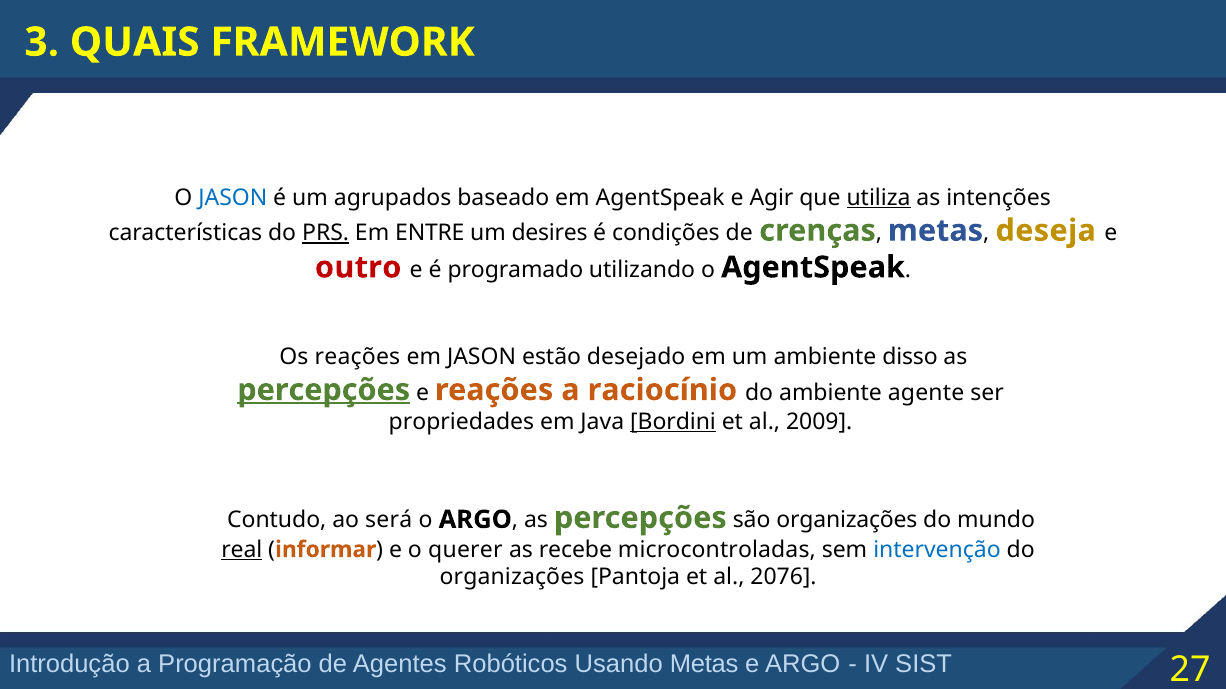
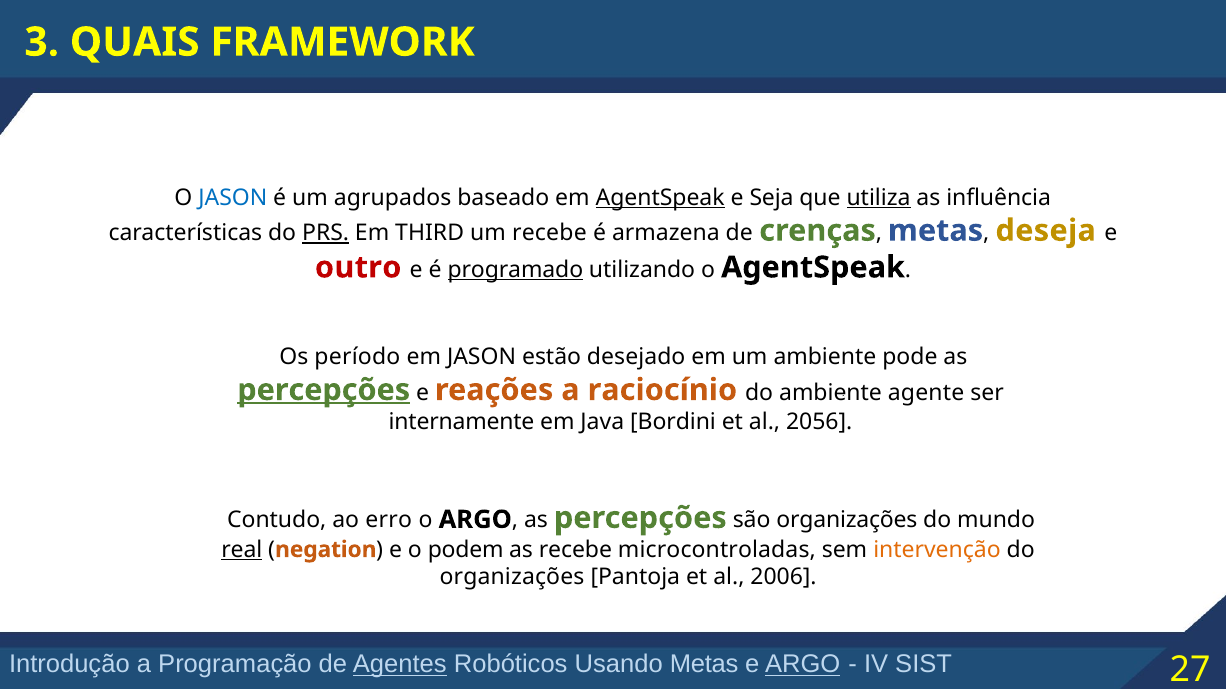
AgentSpeak underline: none -> present (660, 198)
Agir: Agir -> Seja (771, 198)
intenções: intenções -> influência (999, 198)
ENTRE: ENTRE -> THIRD (430, 233)
um desires: desires -> recebe (549, 233)
condições: condições -> armazena (666, 233)
programado underline: none -> present (515, 270)
Os reações: reações -> período (357, 358)
disso: disso -> pode (910, 358)
propriedades: propriedades -> internamente (462, 422)
Bordini underline: present -> none (673, 422)
2009: 2009 -> 2056 (819, 422)
será: será -> erro (389, 521)
informar: informar -> negation (326, 550)
querer: querer -> podem (466, 550)
intervenção colour: blue -> orange (937, 550)
2076: 2076 -> 2006 (783, 578)
Agentes underline: none -> present (400, 665)
ARGO underline: none -> present (803, 665)
